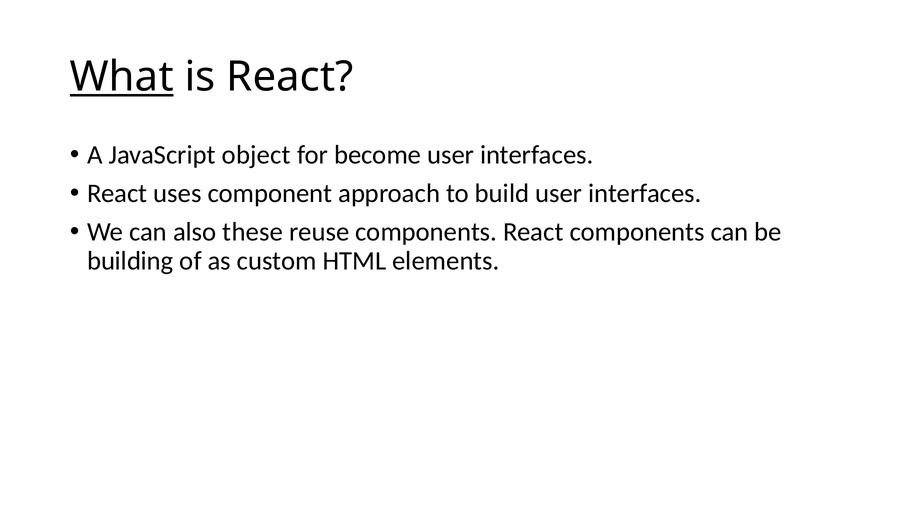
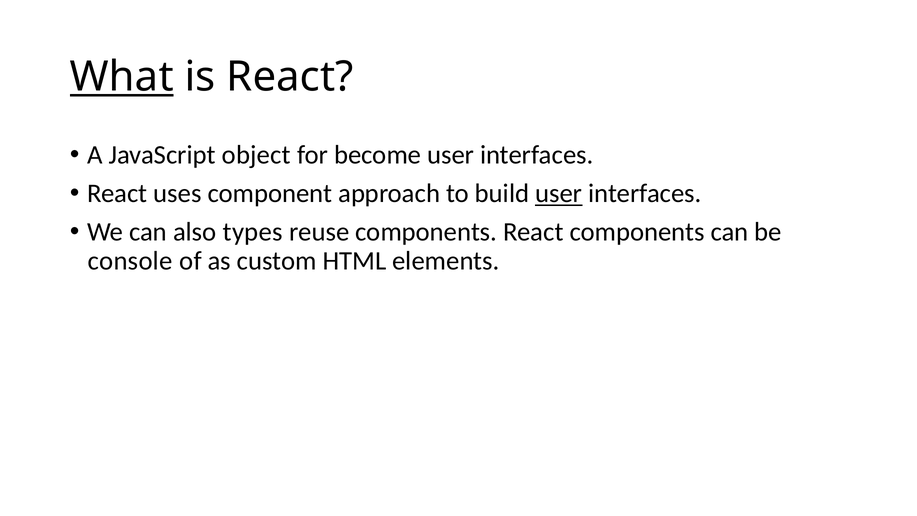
user underline: none -> present (559, 193)
these: these -> types (253, 232)
building: building -> console (130, 261)
